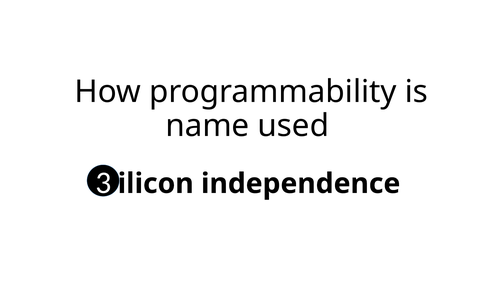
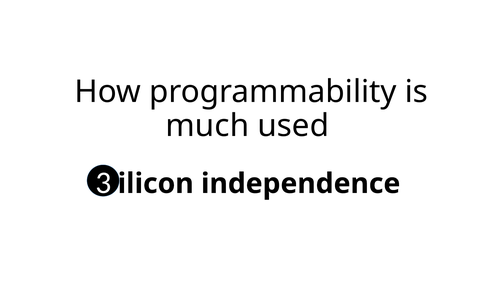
name: name -> much (207, 126)
